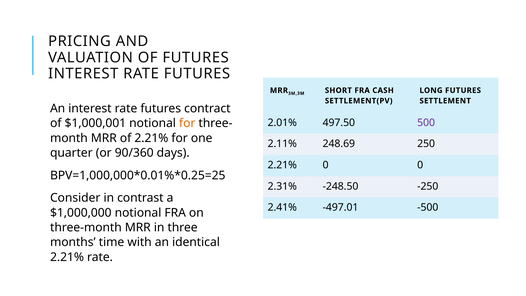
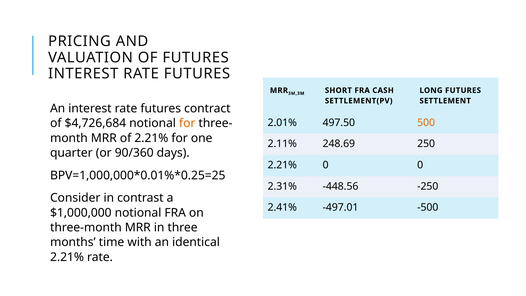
500 colour: purple -> orange (426, 123)
$1,000,001: $1,000,001 -> $4,726,684 (95, 123)
-248.50: -248.50 -> -448.56 (341, 186)
